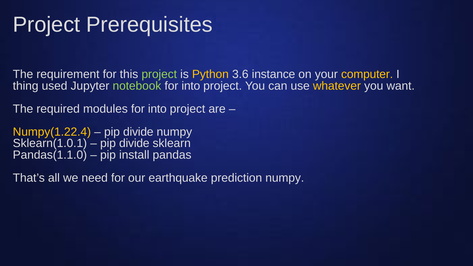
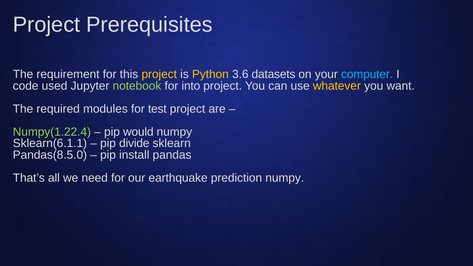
project colour: light green -> yellow (159, 74)
instance: instance -> datasets (274, 74)
computer colour: yellow -> light blue (367, 74)
thing: thing -> code (26, 86)
modules for into: into -> test (157, 109)
Numpy(1.22.4 colour: yellow -> light green (52, 132)
divide: divide -> would (138, 132)
Sklearn(1.0.1: Sklearn(1.0.1 -> Sklearn(6.1.1 (50, 143)
Pandas(1.1.0: Pandas(1.1.0 -> Pandas(8.5.0 (50, 155)
